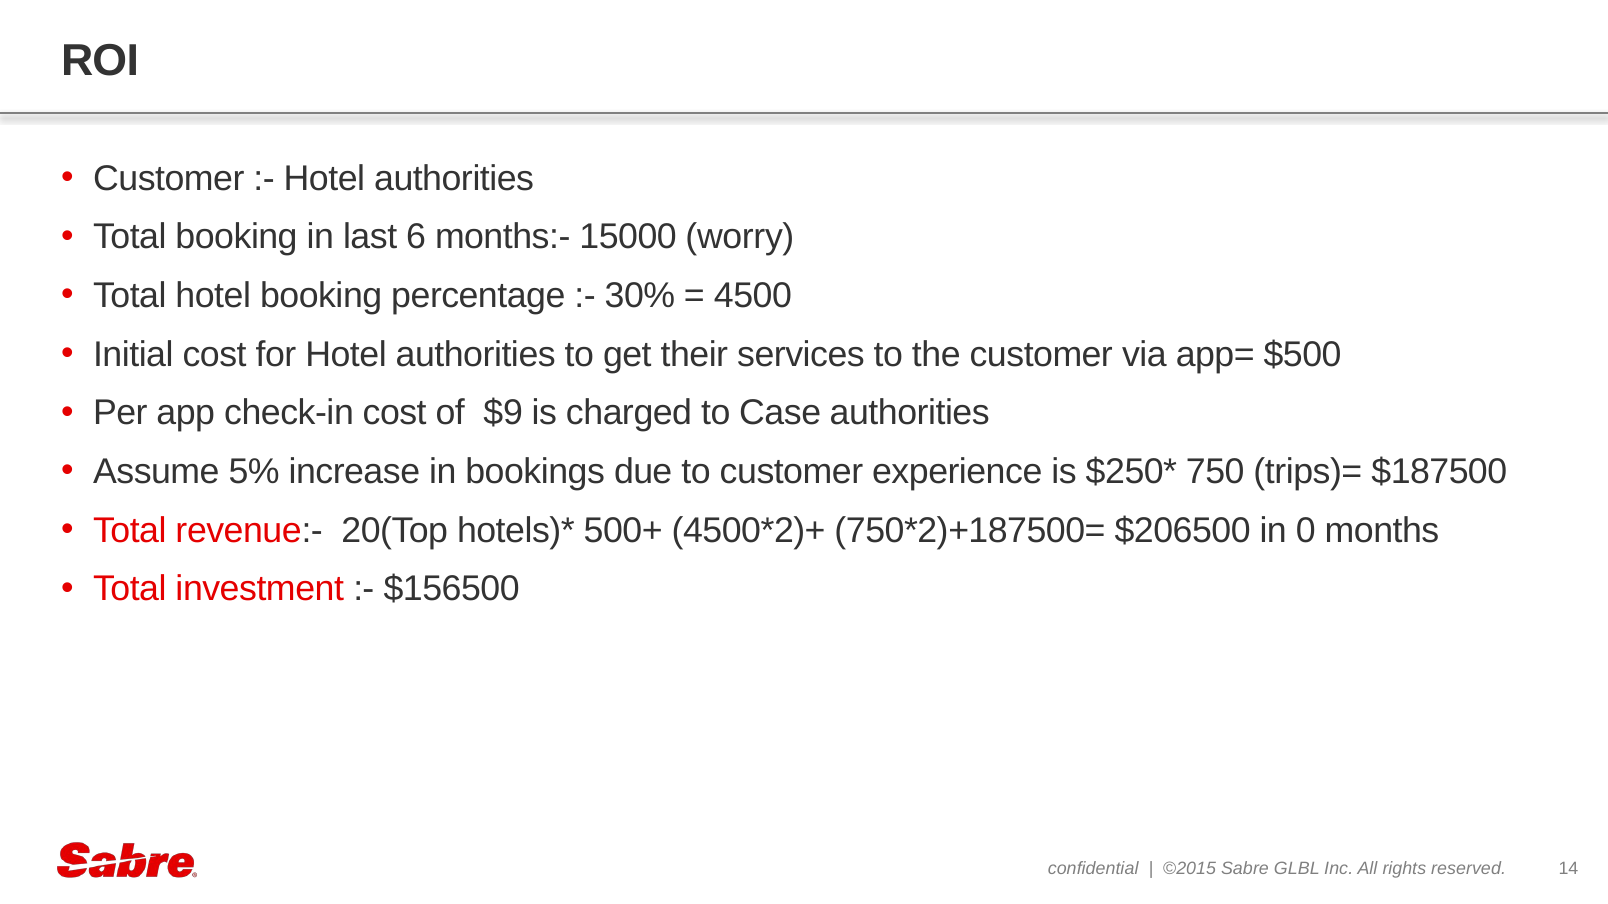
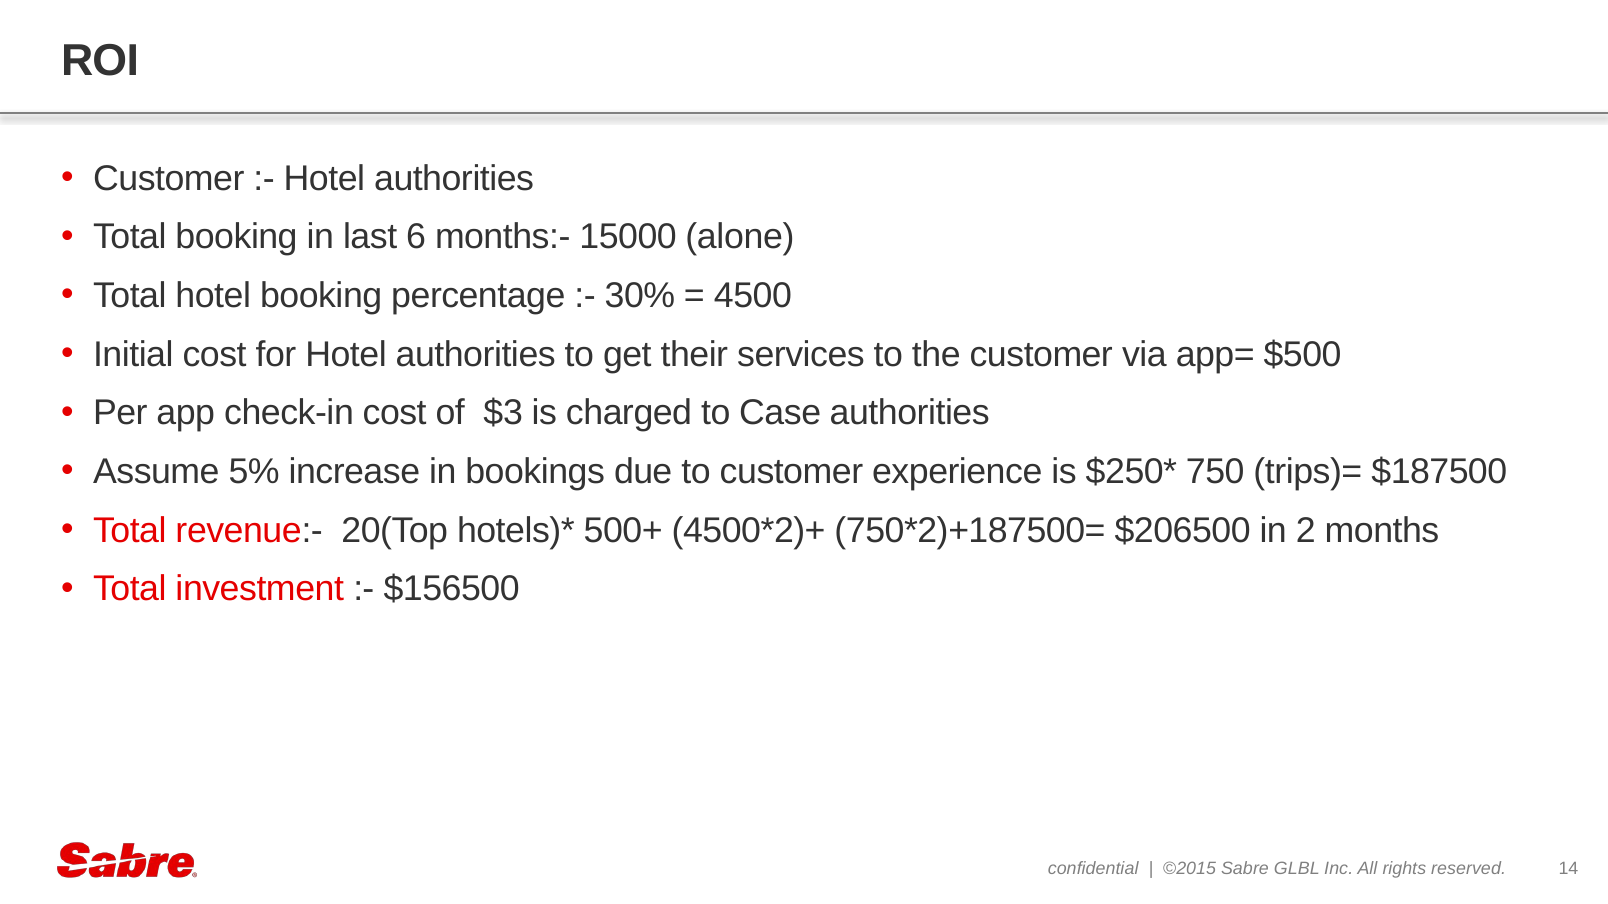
worry: worry -> alone (740, 237)
$9: $9 -> $3 (503, 413)
0: 0 -> 2 (1306, 531)
